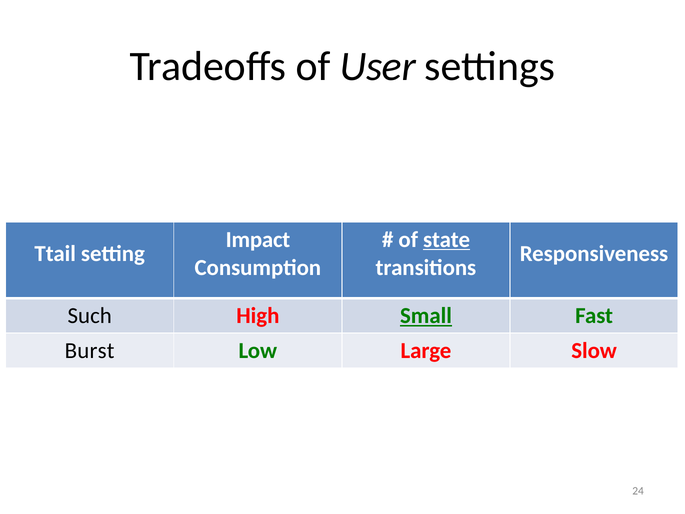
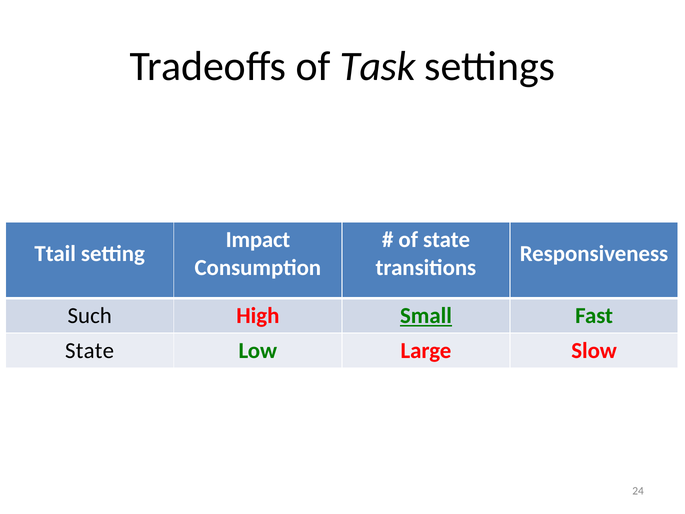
User: User -> Task (378, 66)
state underline: present -> none (447, 240)
Burst: Burst -> State (90, 351)
